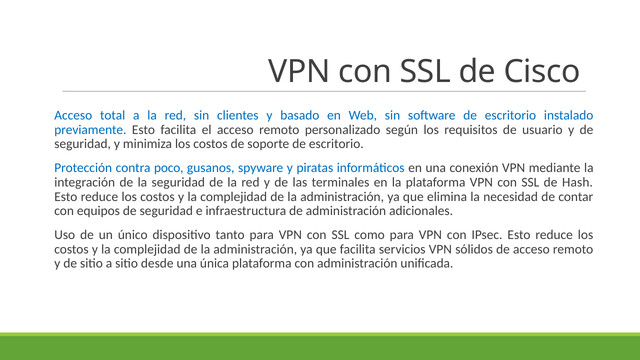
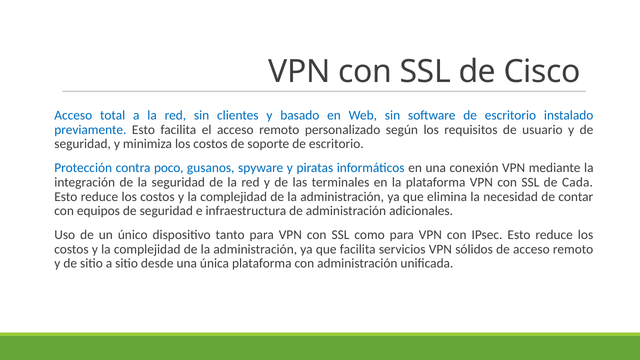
Hash: Hash -> Cada (578, 182)
